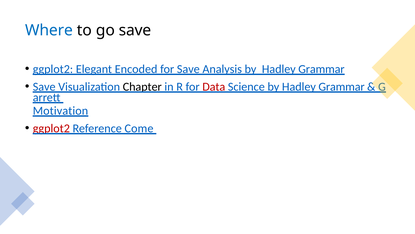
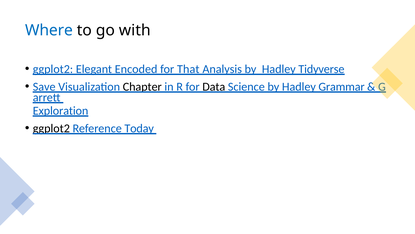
go save: save -> with (135, 30)
for Save: Save -> That (188, 69)
Analysis by Hadley Grammar: Grammar -> Tidyverse (321, 69)
Data colour: red -> black (214, 87)
Motivation: Motivation -> Exploration (61, 110)
ggplot2 colour: red -> black (51, 128)
Come: Come -> Today (139, 128)
